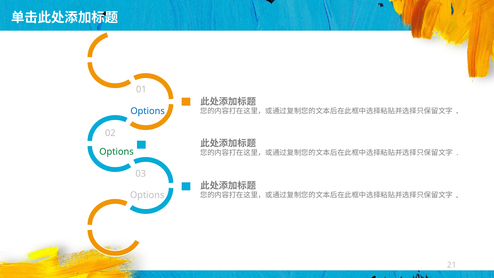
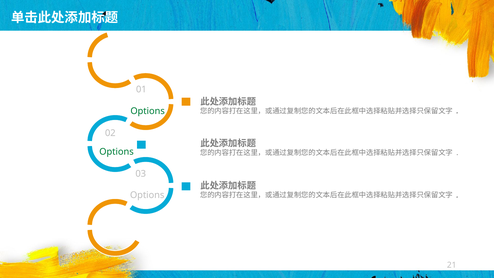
Options colour: blue -> green (148, 111)
